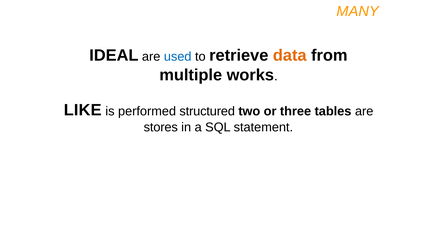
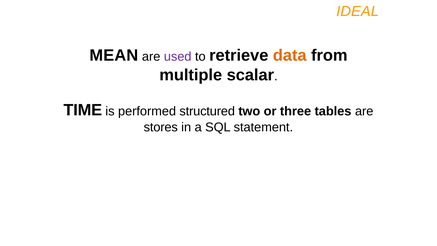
MANY: MANY -> IDEAL (358, 11)
IDEAL: IDEAL -> MEAN (114, 55)
used colour: blue -> purple (178, 56)
works: works -> scalar (250, 75)
LIKE: LIKE -> TIME (83, 110)
